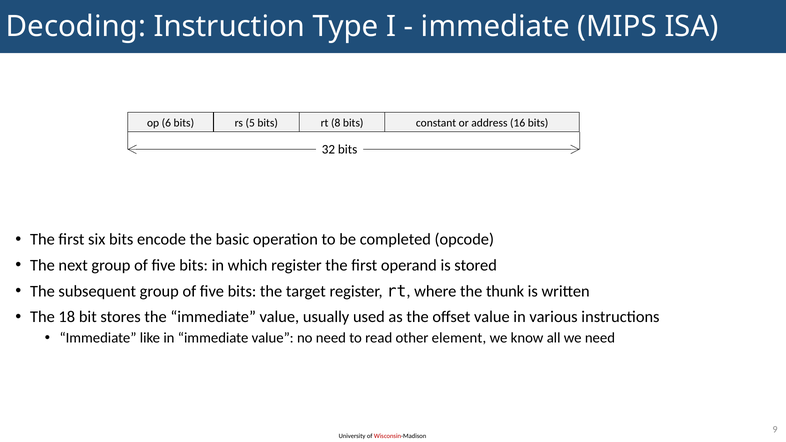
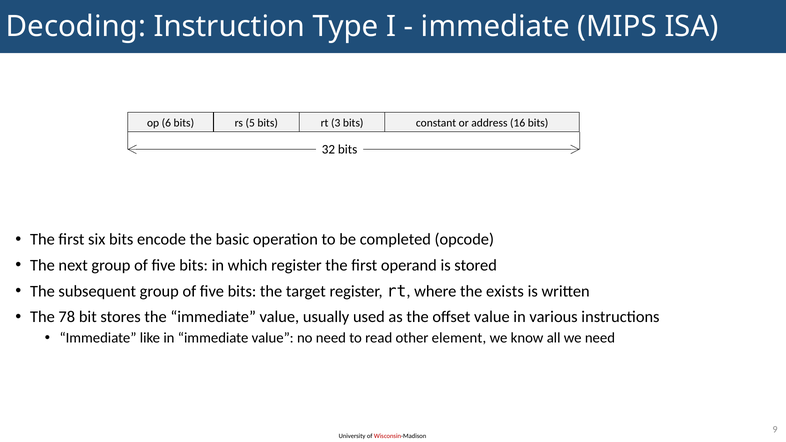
8: 8 -> 3 (336, 123)
thunk: thunk -> exists (505, 291)
18: 18 -> 78 (67, 317)
